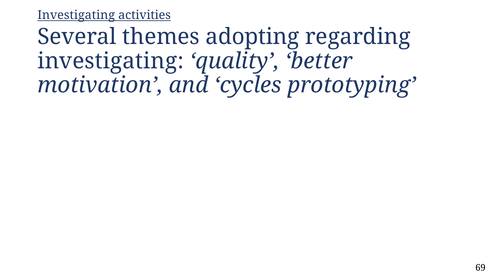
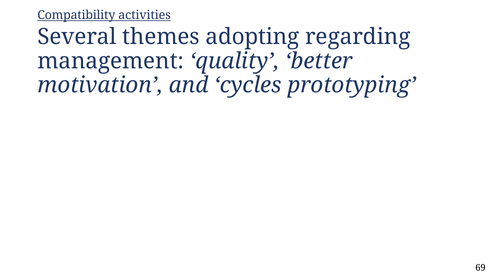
Investigating: Investigating -> Compatibility (76, 15)
investigating: investigating -> management (111, 61)
